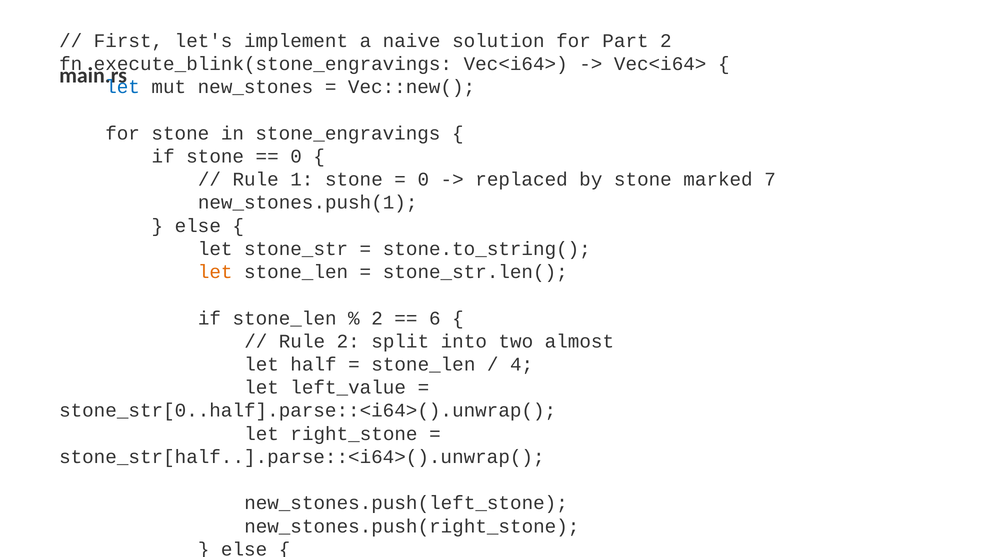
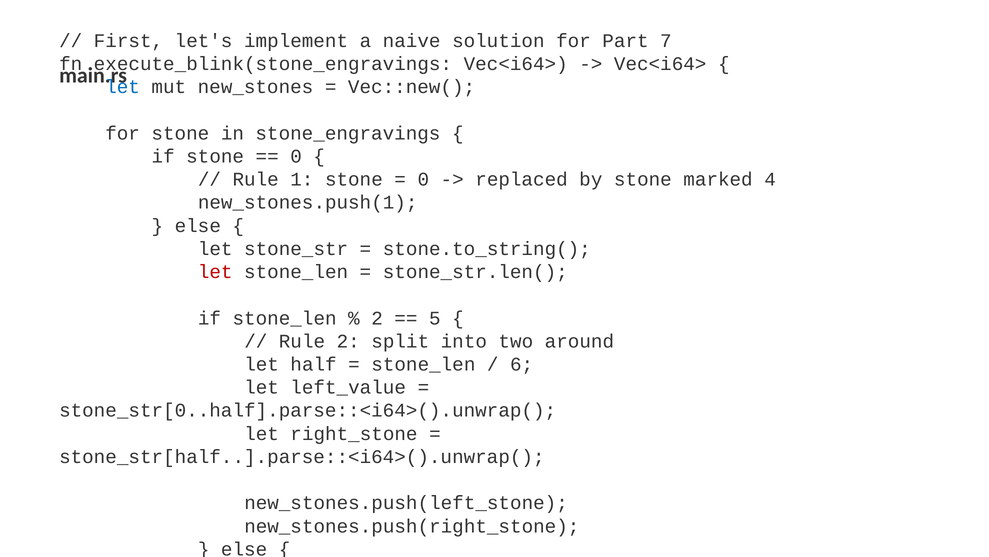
Part 2: 2 -> 7 (666, 41)
7: 7 -> 4 (770, 179)
let colour: orange -> red (215, 272)
6: 6 -> 5 (435, 318)
almost: almost -> around (579, 341)
4: 4 -> 6 (522, 364)
